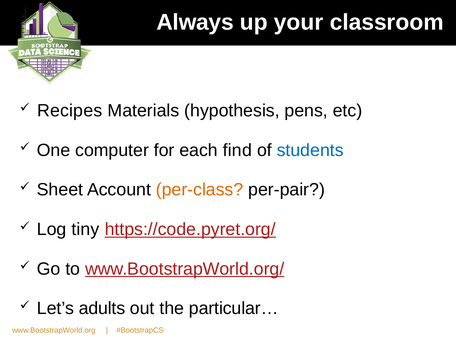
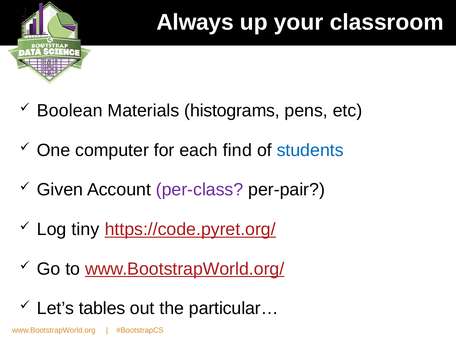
Recipes: Recipes -> Boolean (70, 111)
hypothesis: hypothesis -> histograms (232, 111)
Sheet: Sheet -> Given (60, 190)
per-class colour: orange -> purple (200, 190)
adults: adults -> tables (102, 308)
